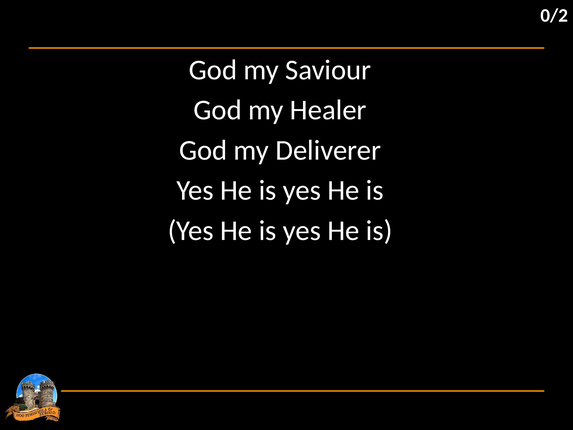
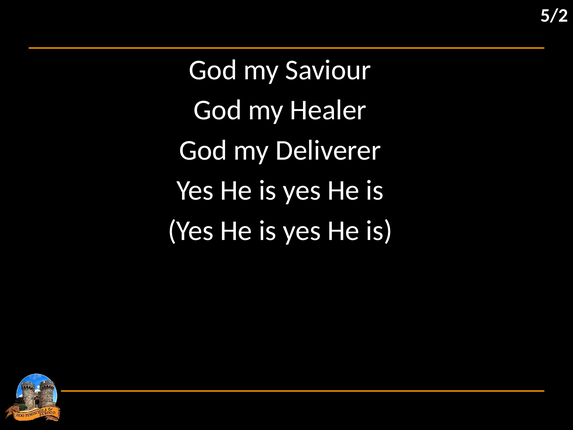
0/2: 0/2 -> 5/2 (554, 16)
